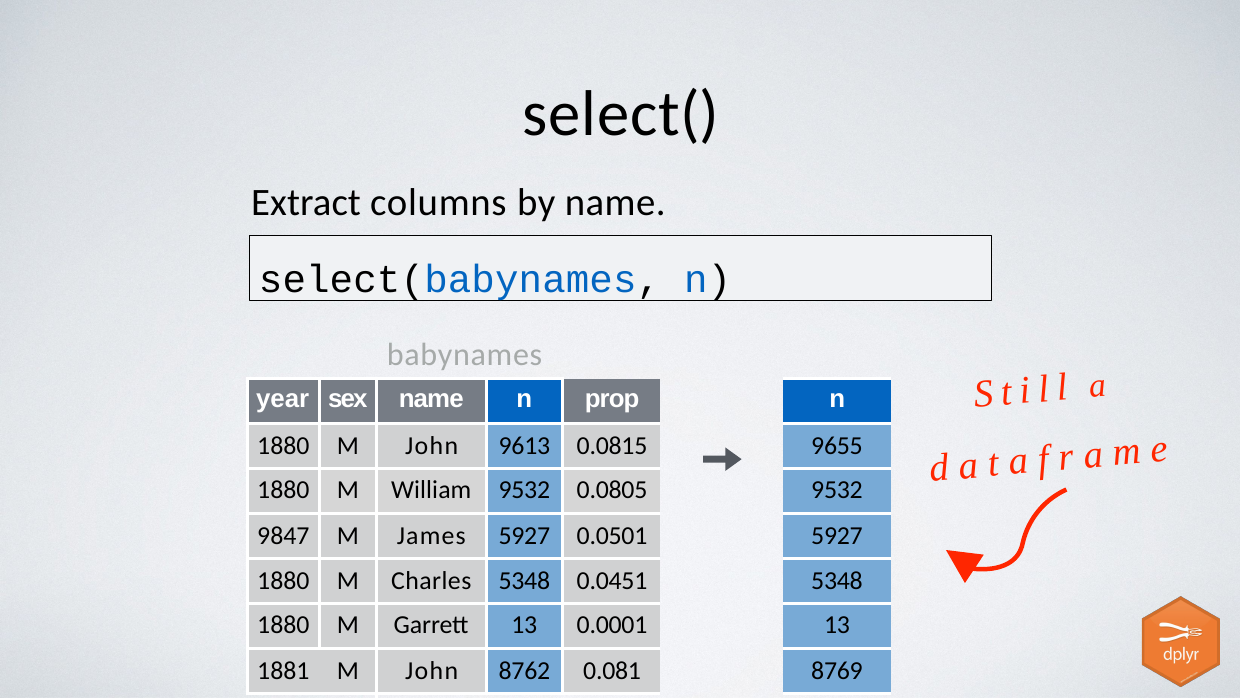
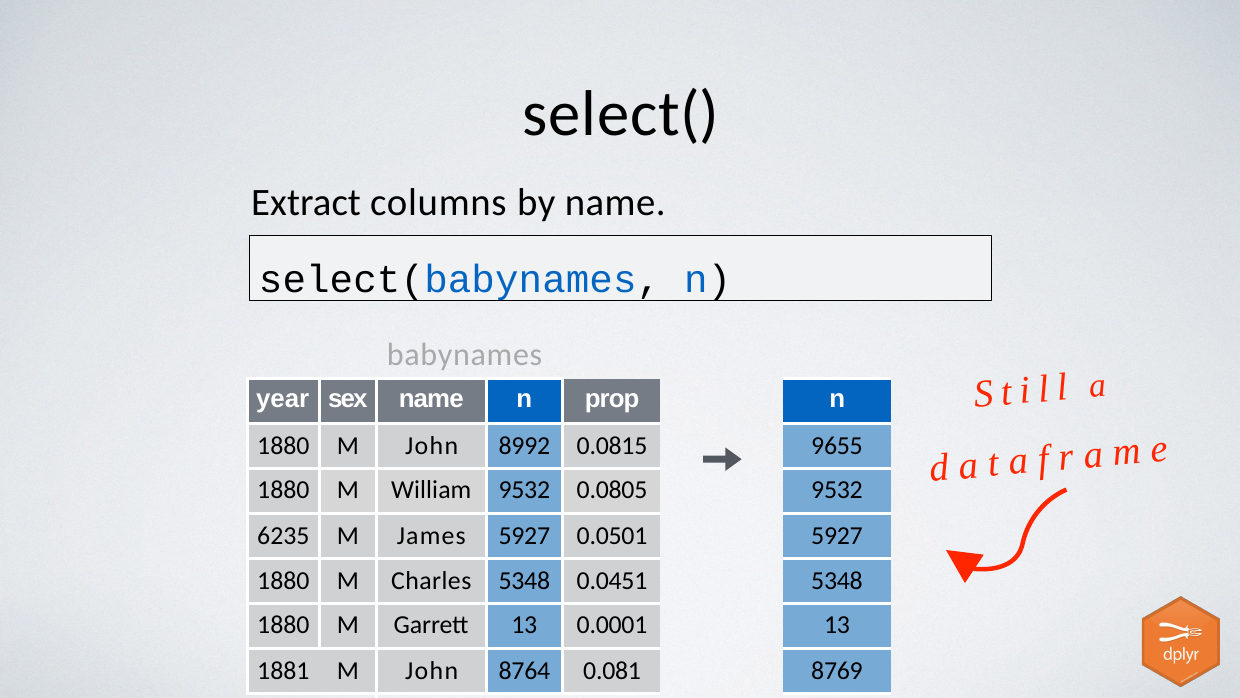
9613: 9613 -> 8992 (524, 446)
9847: 9847 -> 6235 (283, 535)
8762: 8762 -> 8764 (524, 670)
